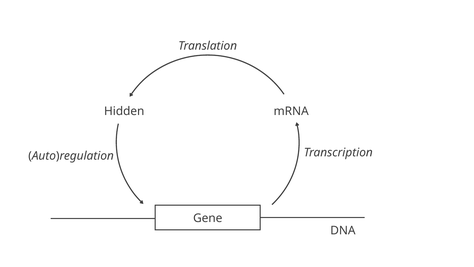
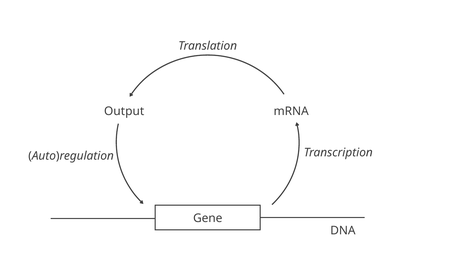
Hidden: Hidden -> Output (124, 111)
